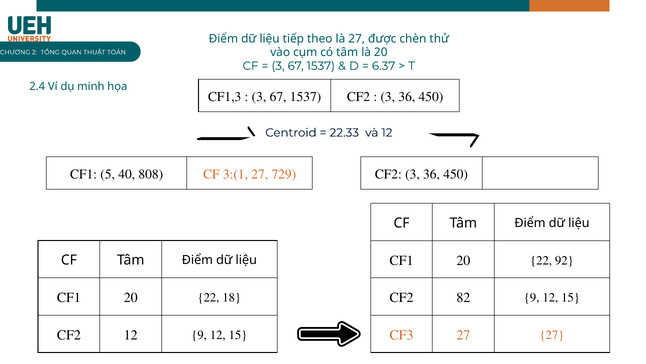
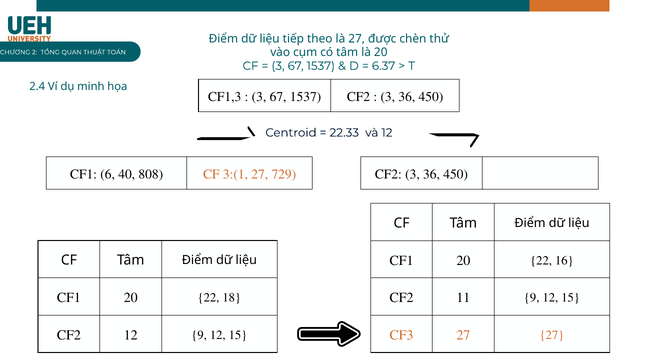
5: 5 -> 6 (108, 174)
92: 92 -> 16 (564, 260)
82: 82 -> 11 (463, 297)
